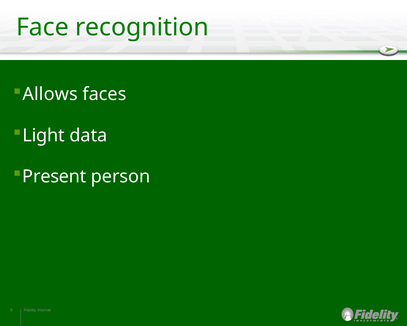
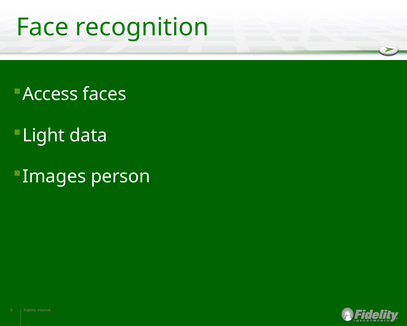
Allows: Allows -> Access (50, 94)
Present: Present -> Images (54, 176)
